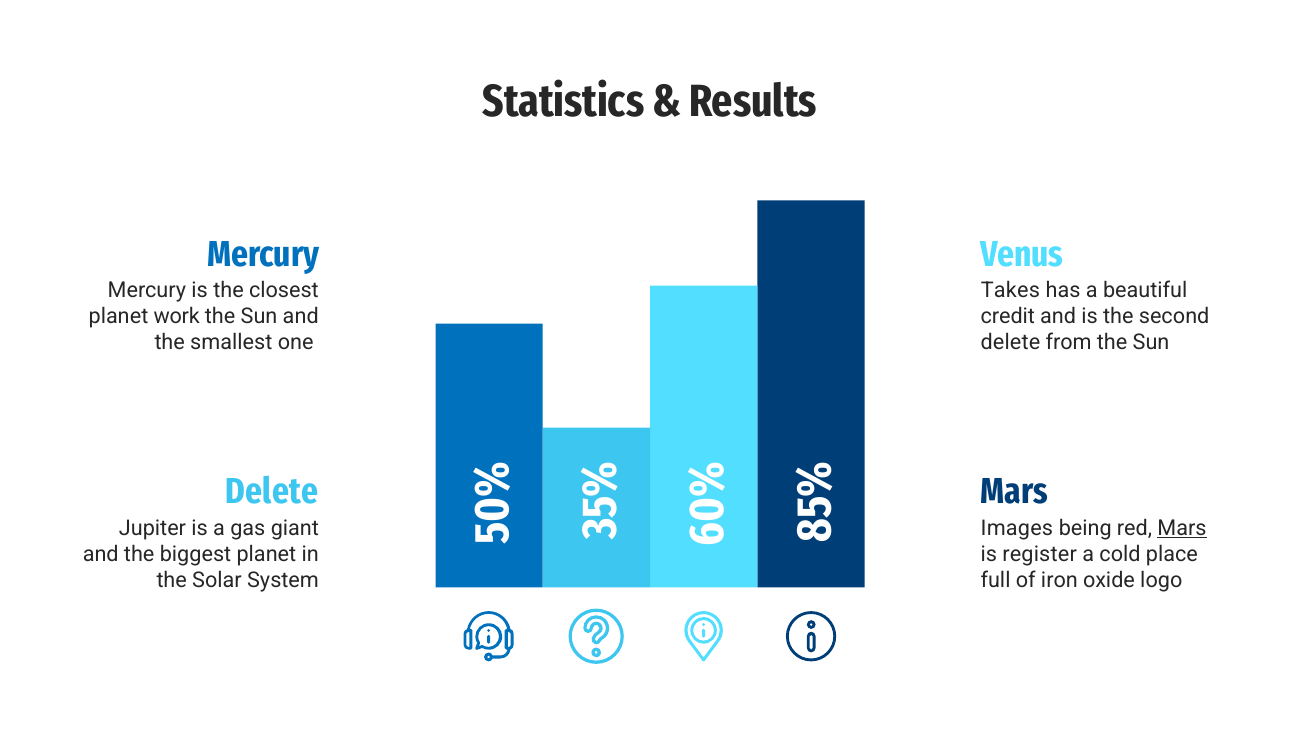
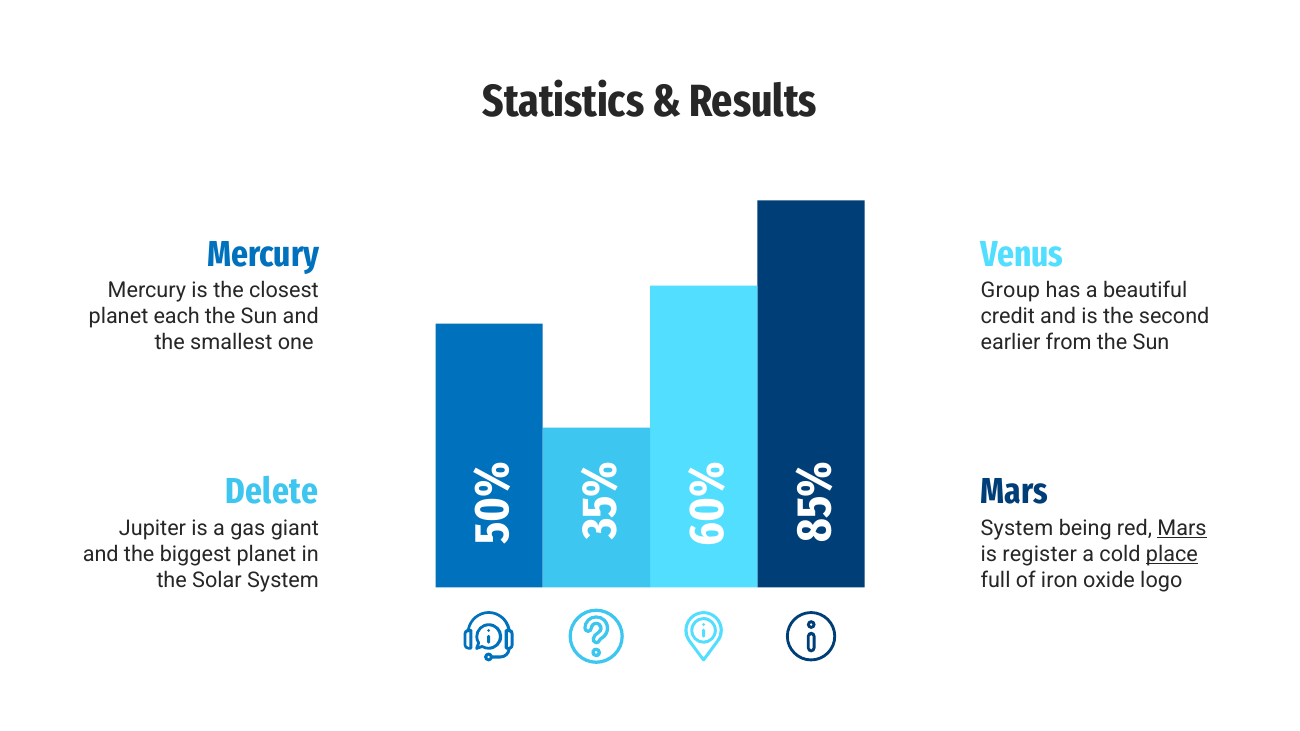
Takes: Takes -> Group (1010, 291)
work: work -> each (177, 317)
delete: delete -> earlier (1011, 343)
Images: Images -> System (1017, 528)
place underline: none -> present (1172, 554)
